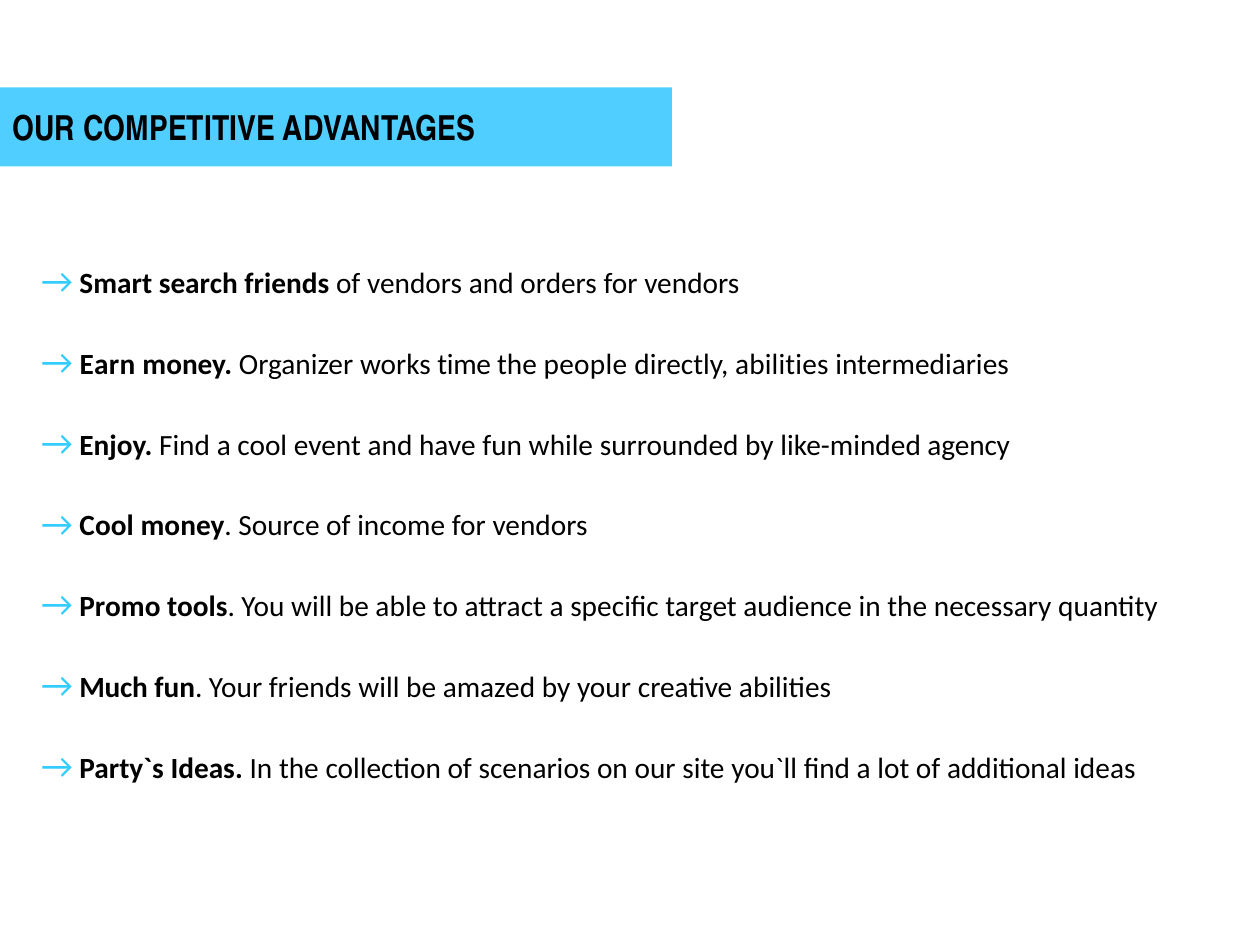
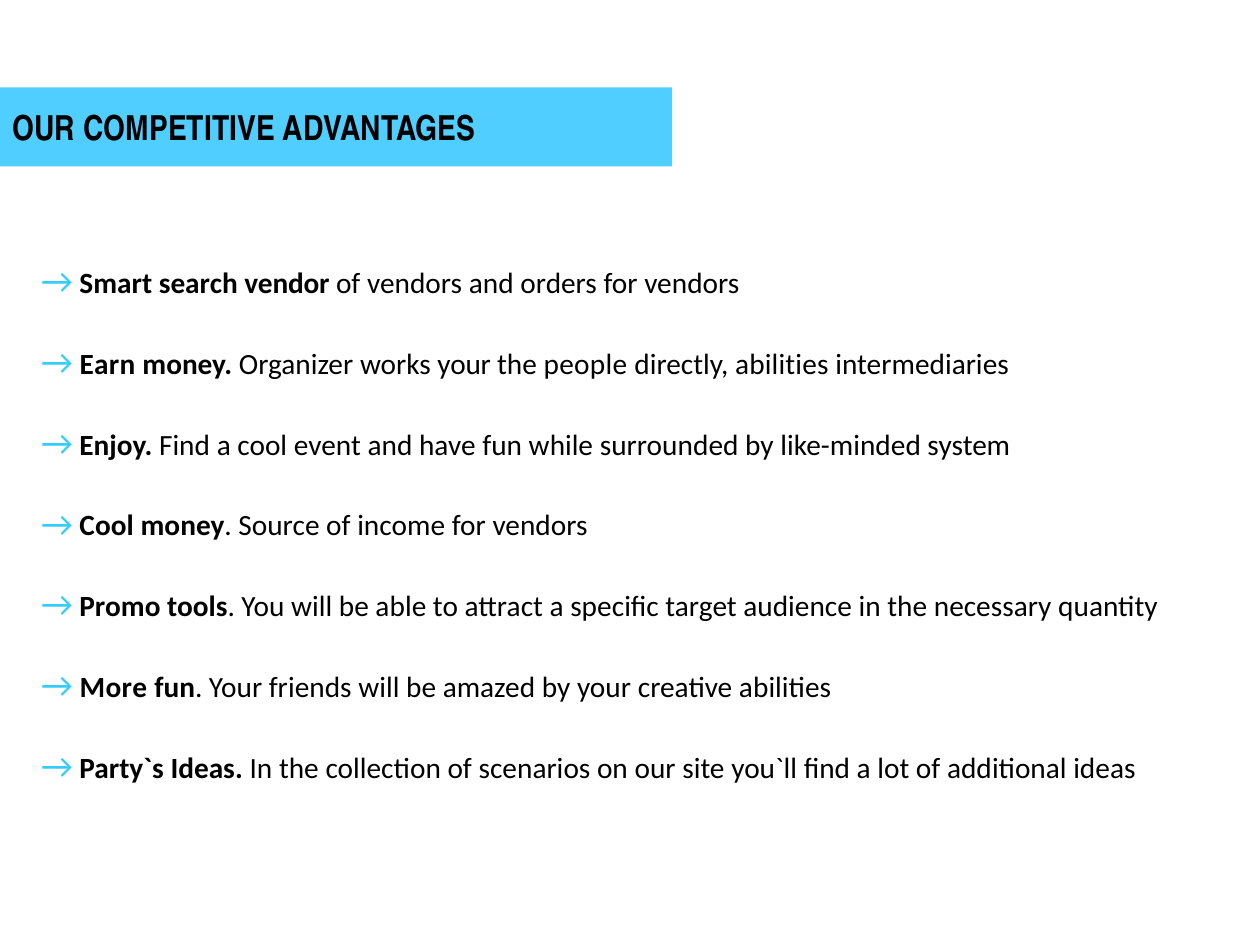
search friends: friends -> vendor (287, 284)
works time: time -> your (464, 365)
agency: agency -> system (969, 445)
Much: Much -> More (113, 687)
